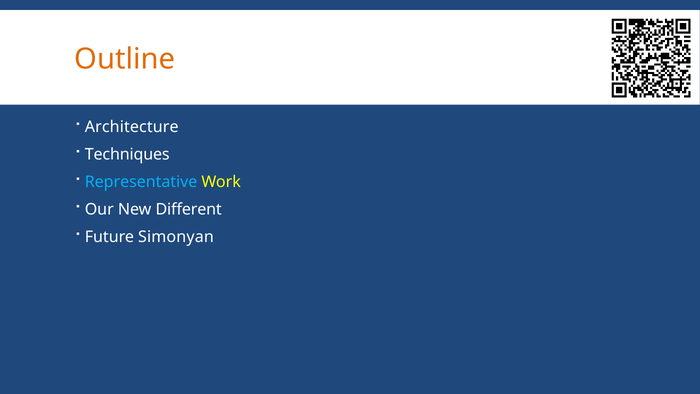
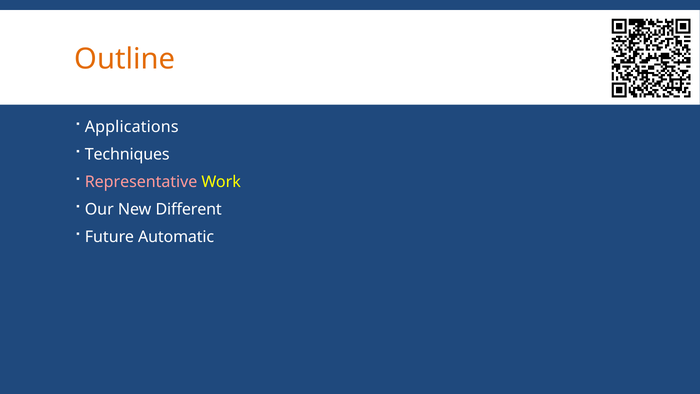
Architecture: Architecture -> Applications (132, 127)
Representative colour: light blue -> pink (141, 182)
Simonyan: Simonyan -> Automatic (176, 237)
